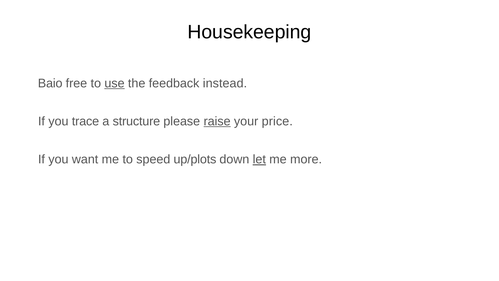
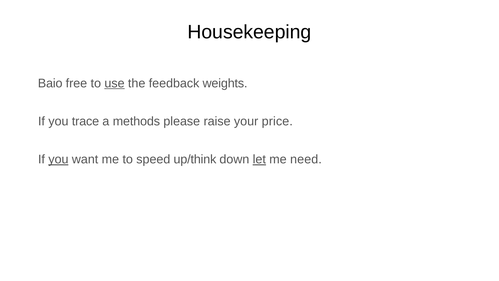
instead: instead -> weights (225, 83)
structure: structure -> methods (136, 121)
raise underline: present -> none (217, 121)
you underline: none -> present (58, 159)
up/plots: up/plots -> up/think (195, 159)
more: more -> need (306, 159)
